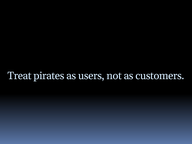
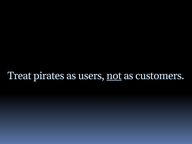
not underline: none -> present (114, 76)
